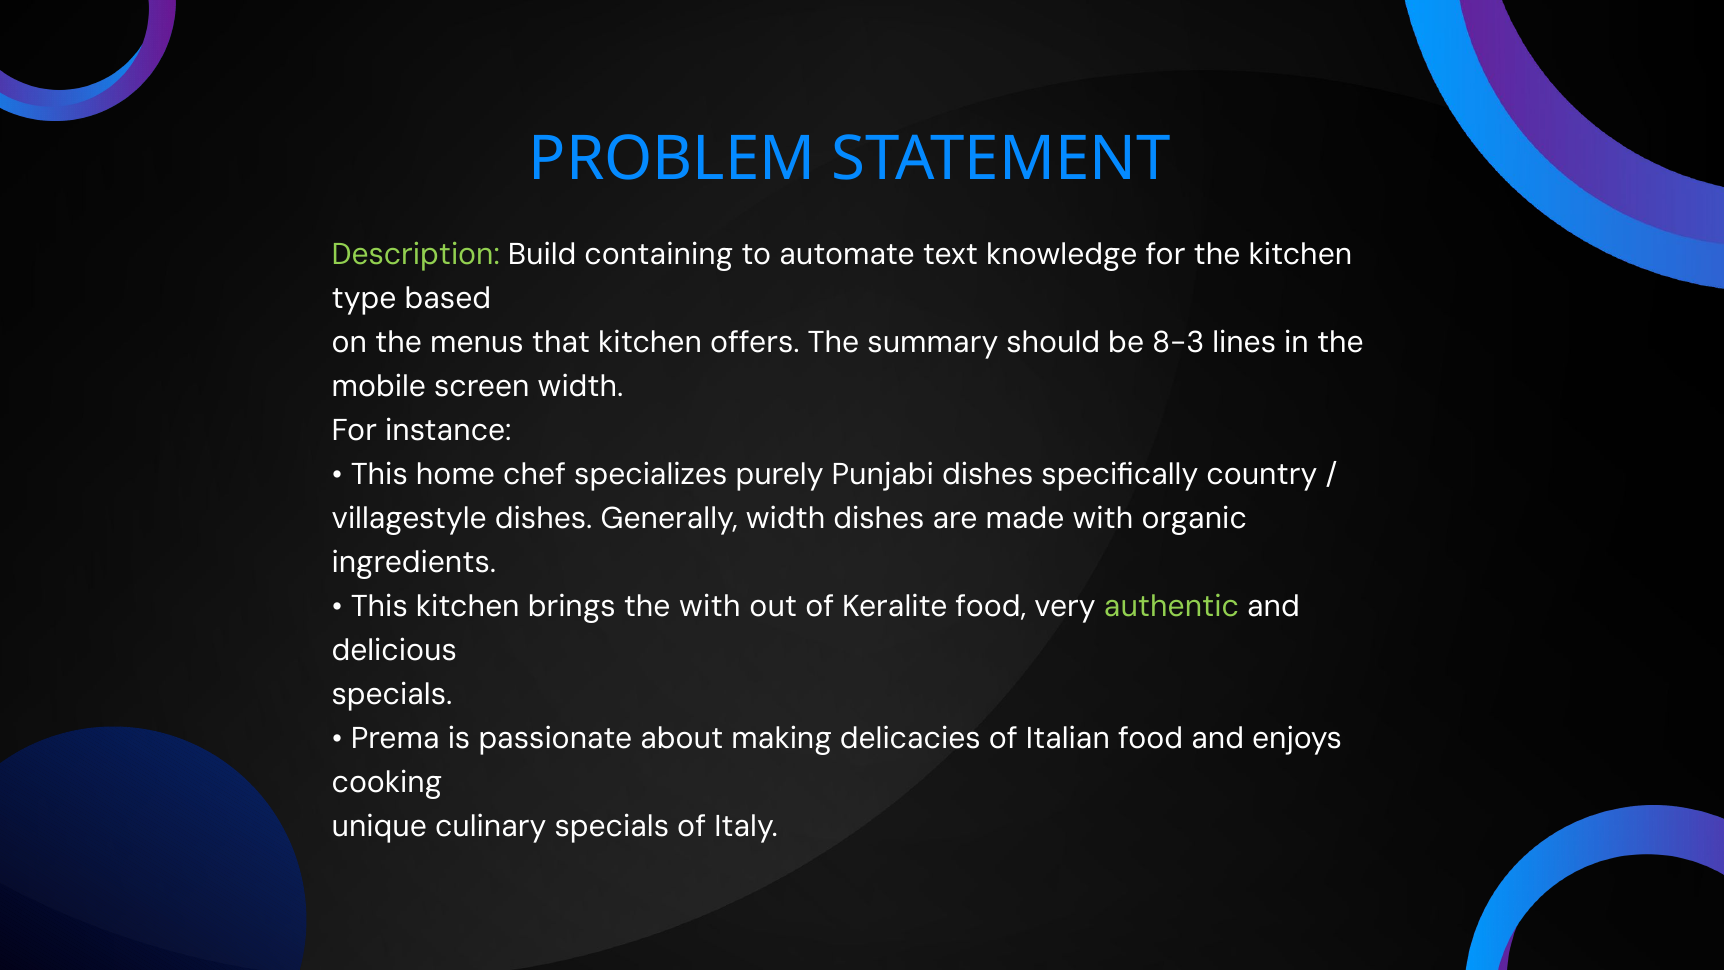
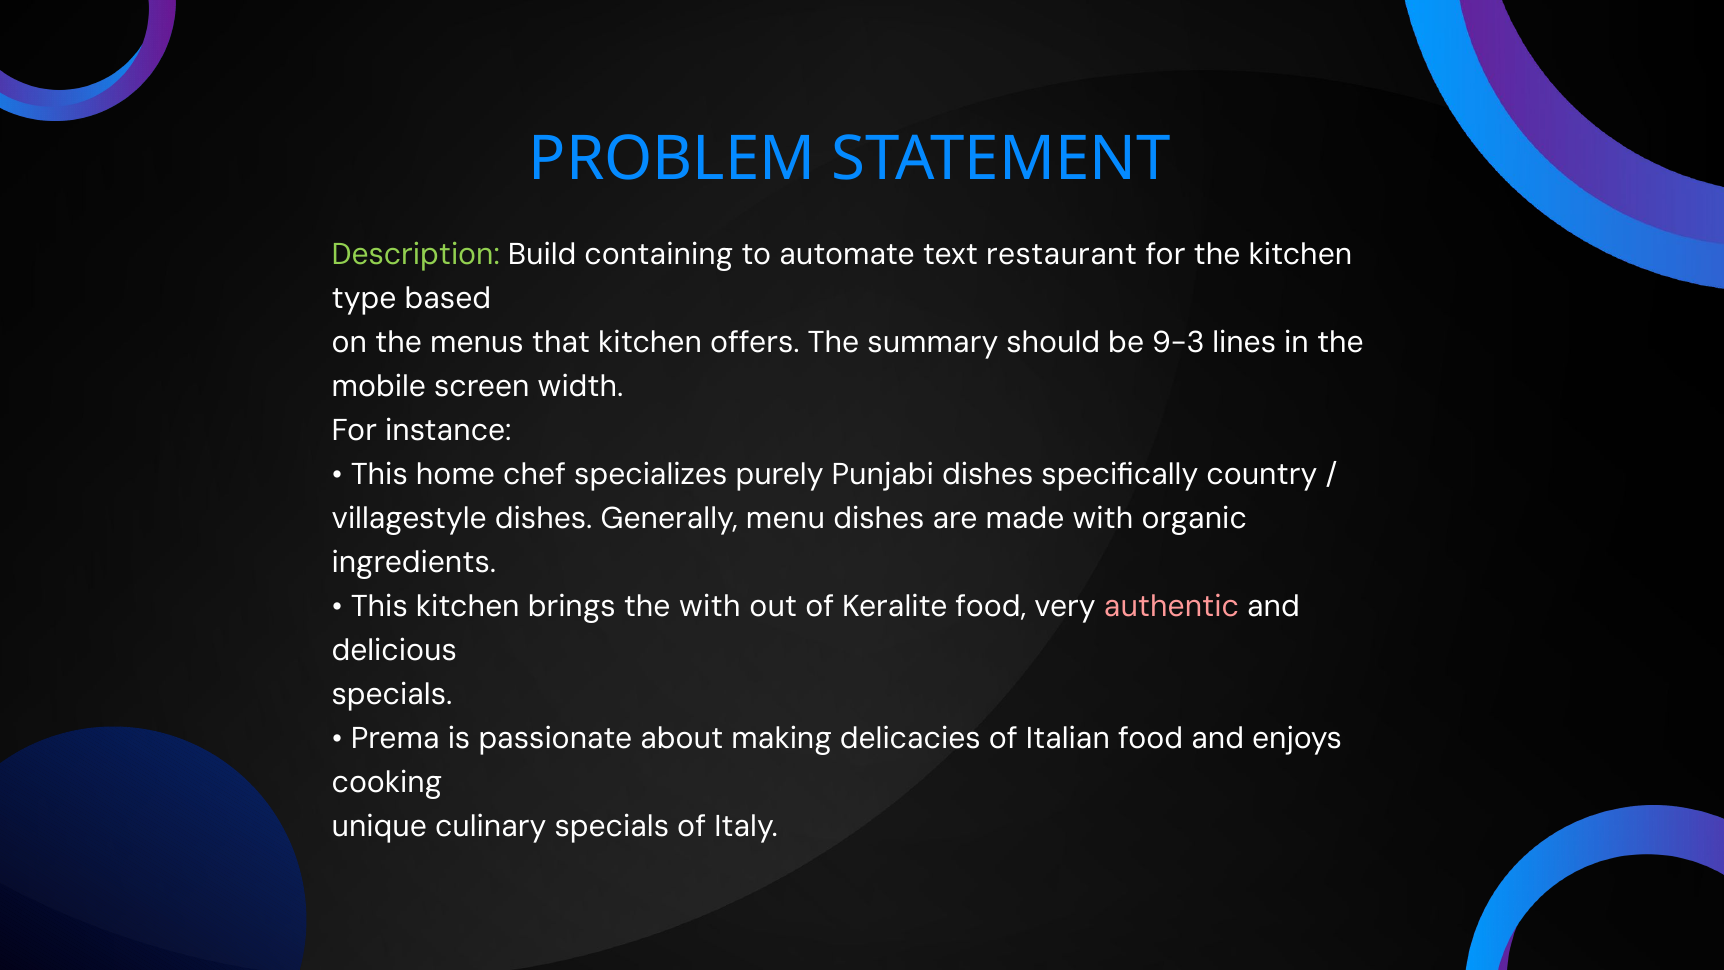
knowledge: knowledge -> restaurant (1062, 254)
8-3: 8-3 -> 9-3 (1178, 342)
Generally width: width -> menu (786, 518)
authentic colour: light green -> pink (1172, 606)
